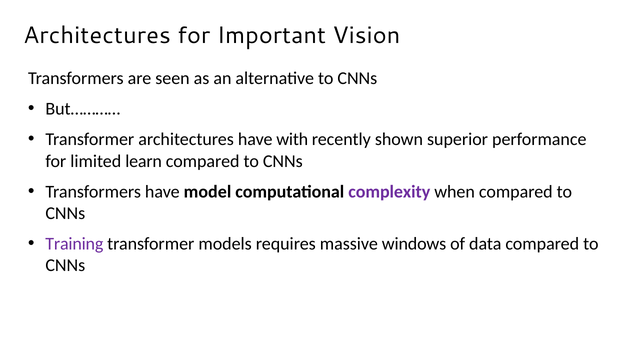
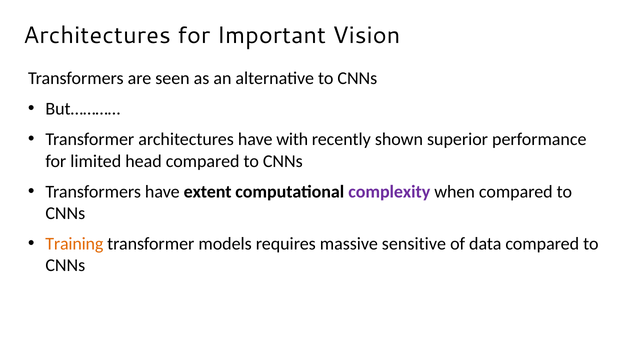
learn: learn -> head (144, 161)
model: model -> extent (208, 192)
Training colour: purple -> orange (74, 244)
windows: windows -> sensitive (414, 244)
